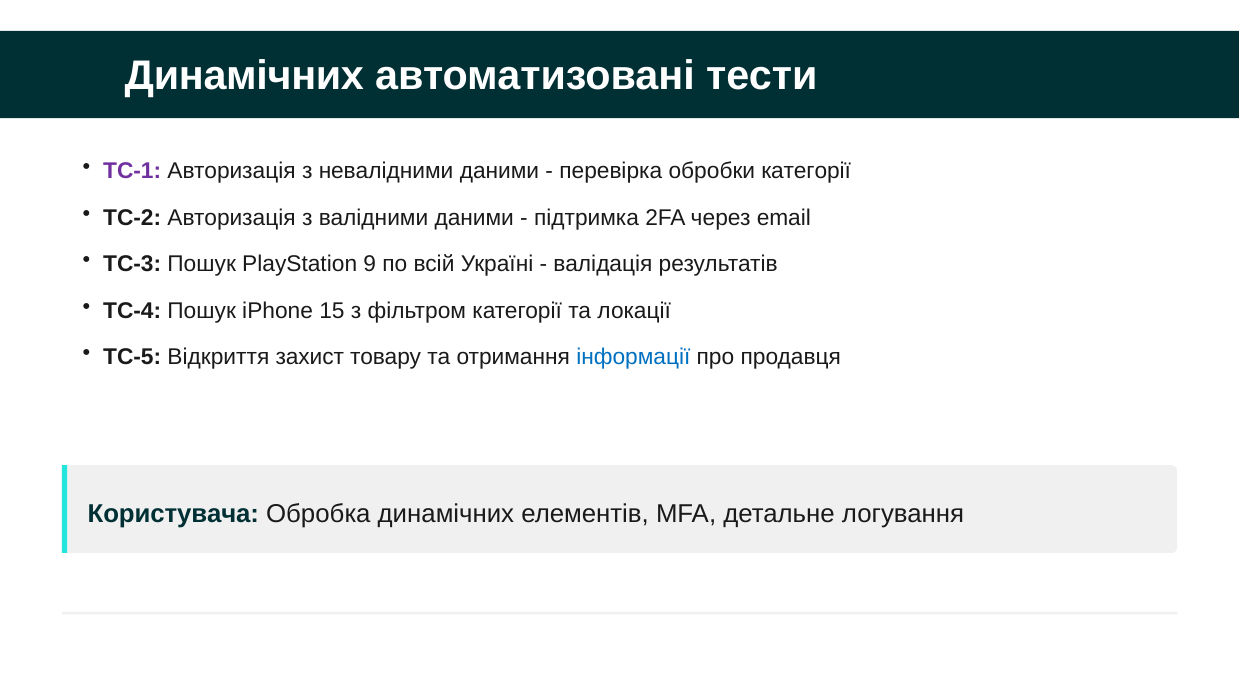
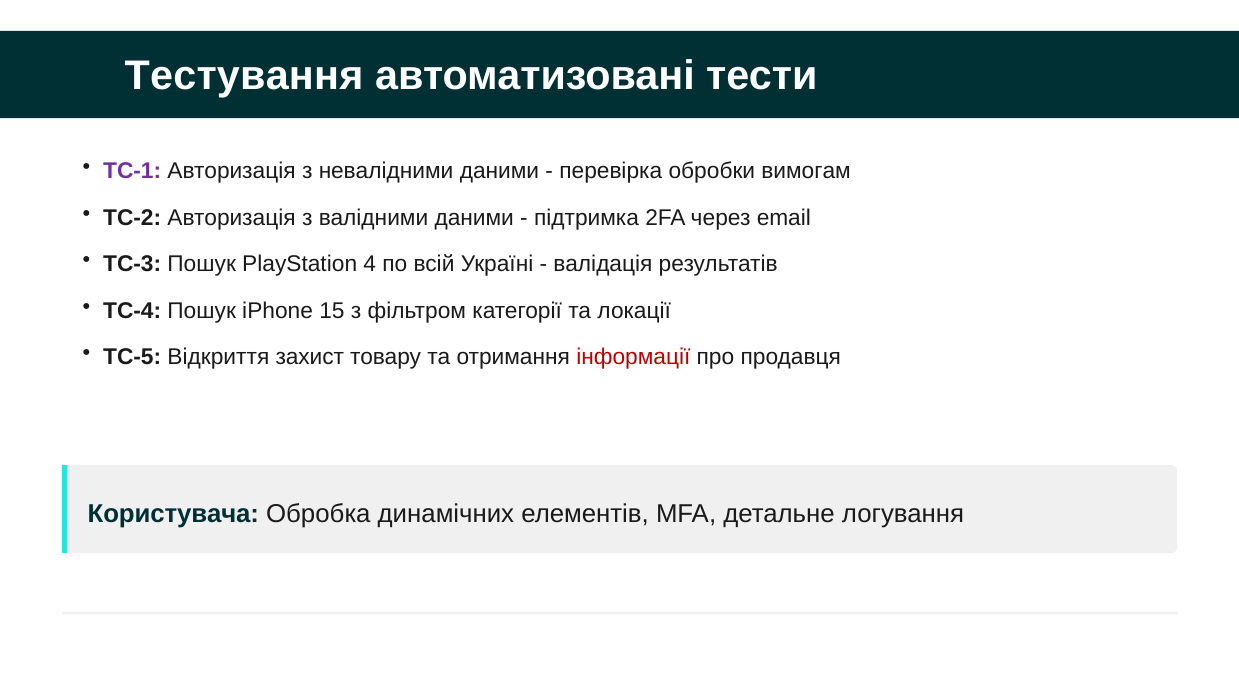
Динамічних: Динамічних -> Тестування (244, 76)
обробки категорії: категорії -> вимогам (806, 171)
9: 9 -> 4 (370, 264)
інформації colour: blue -> red (633, 357)
